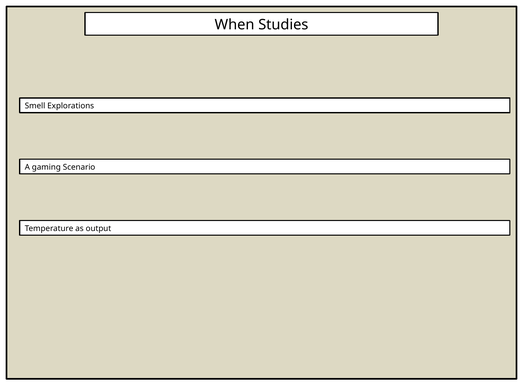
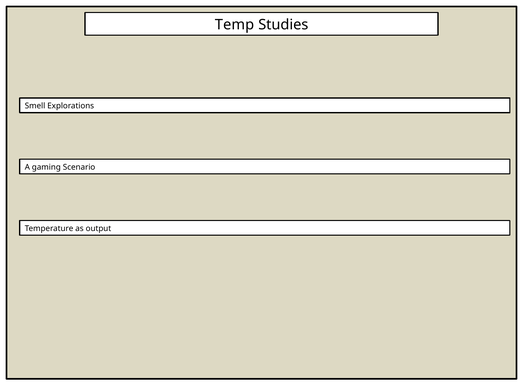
When: When -> Temp (235, 25)
